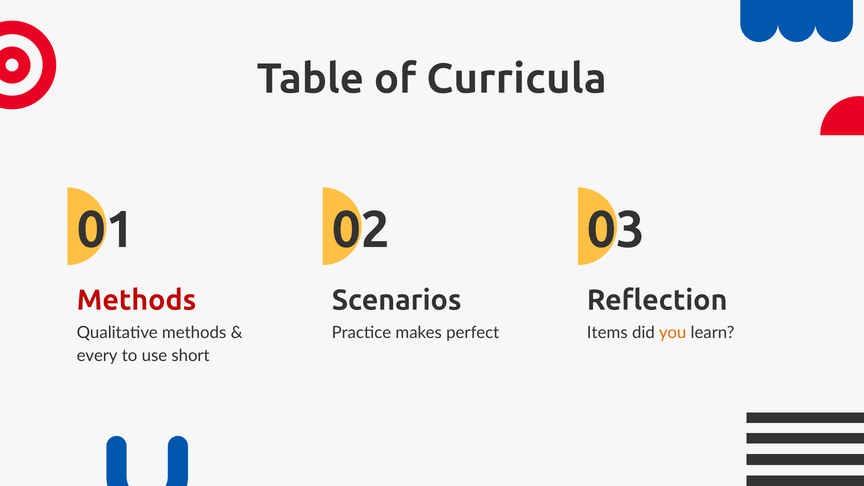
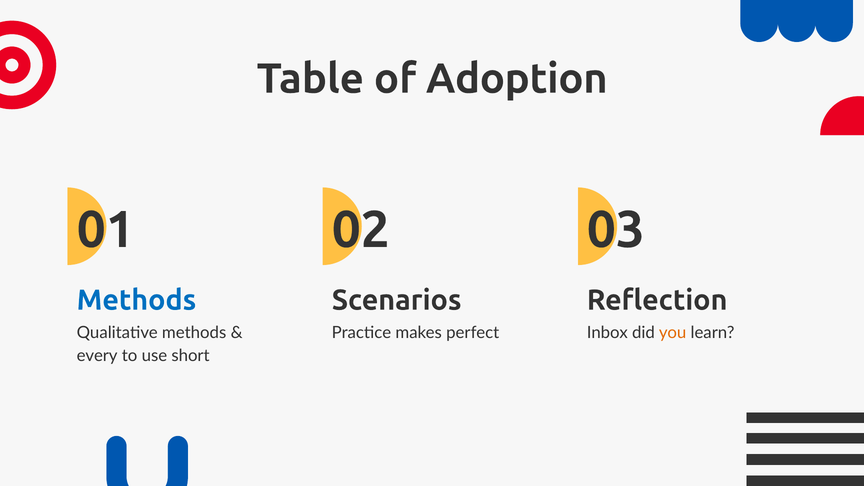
Curricula: Curricula -> Adoption (517, 79)
Methods colour: red -> blue (136, 300)
Items: Items -> Inbox (607, 333)
